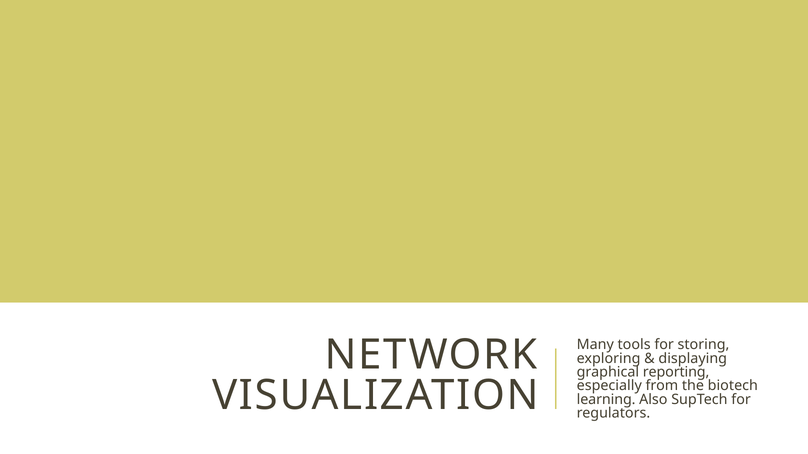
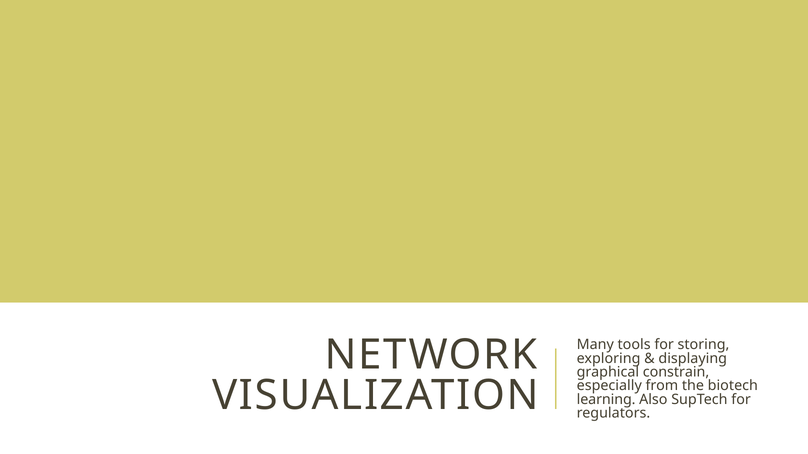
reporting: reporting -> constrain (676, 372)
